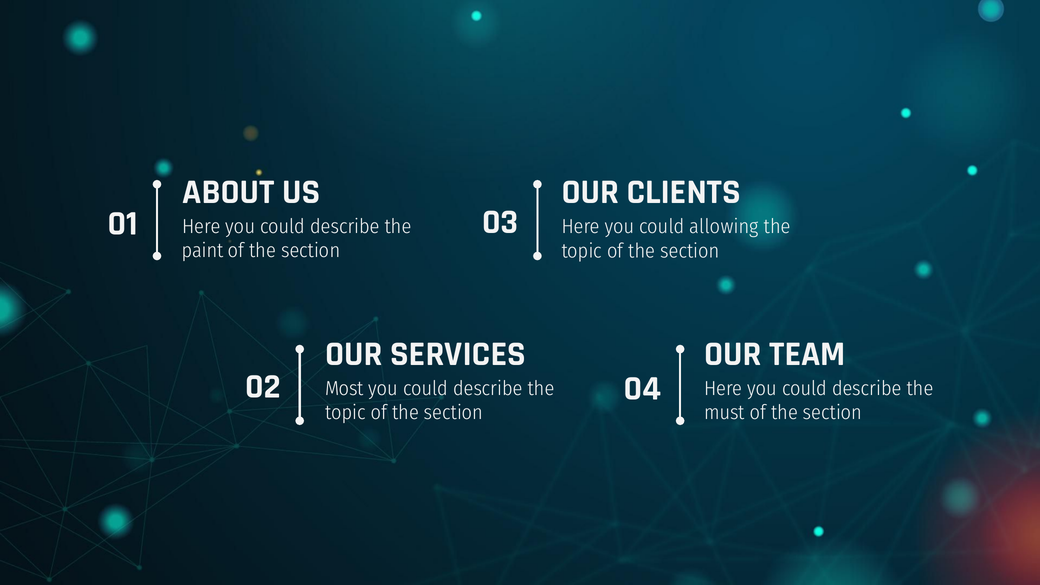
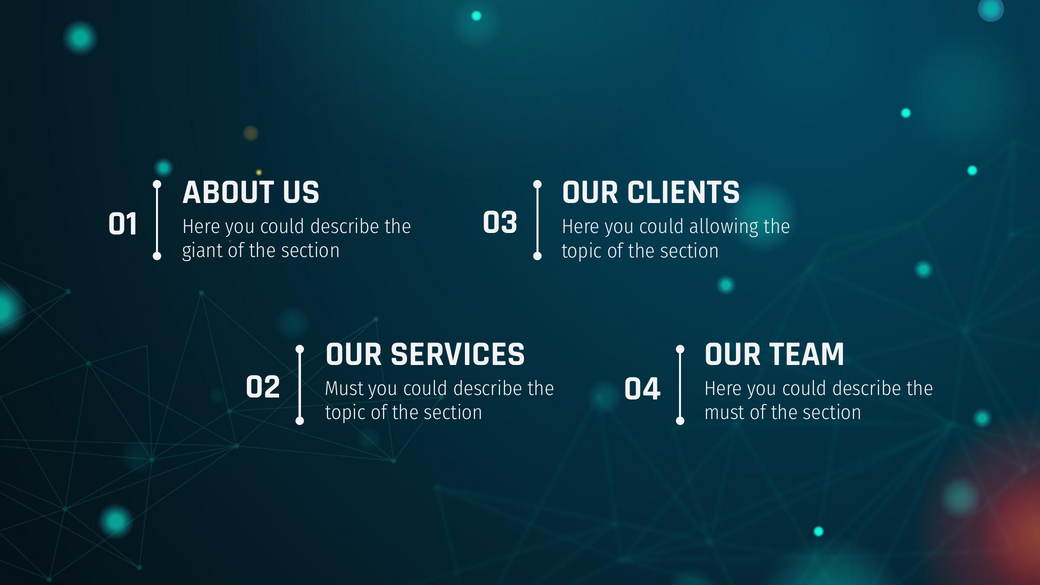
paint: paint -> giant (203, 251)
Most: Most -> Must (344, 388)
